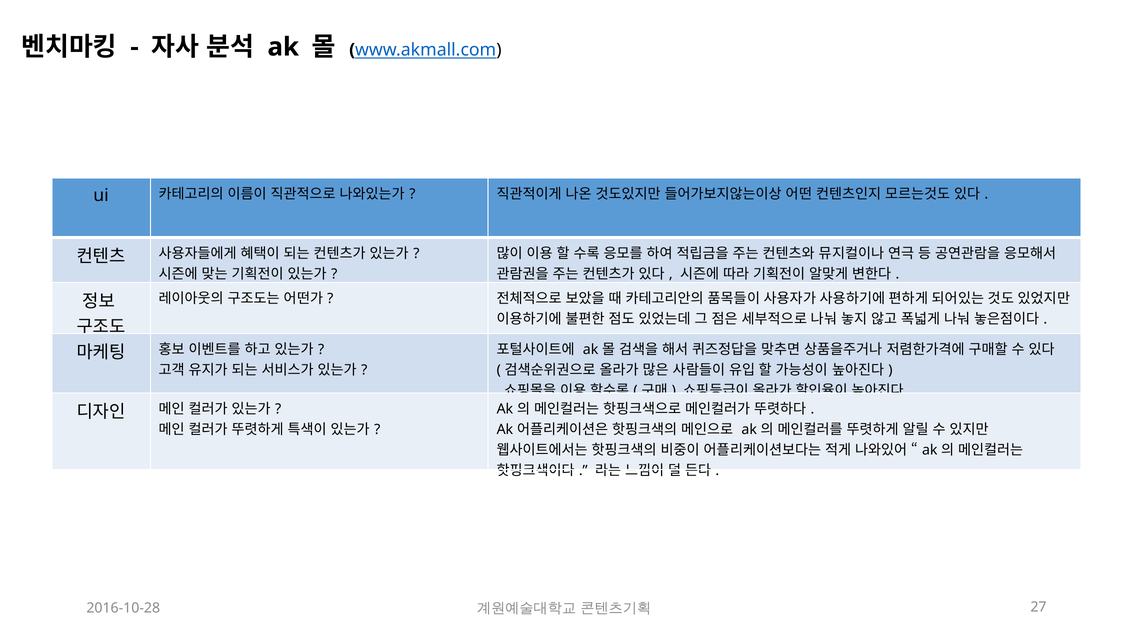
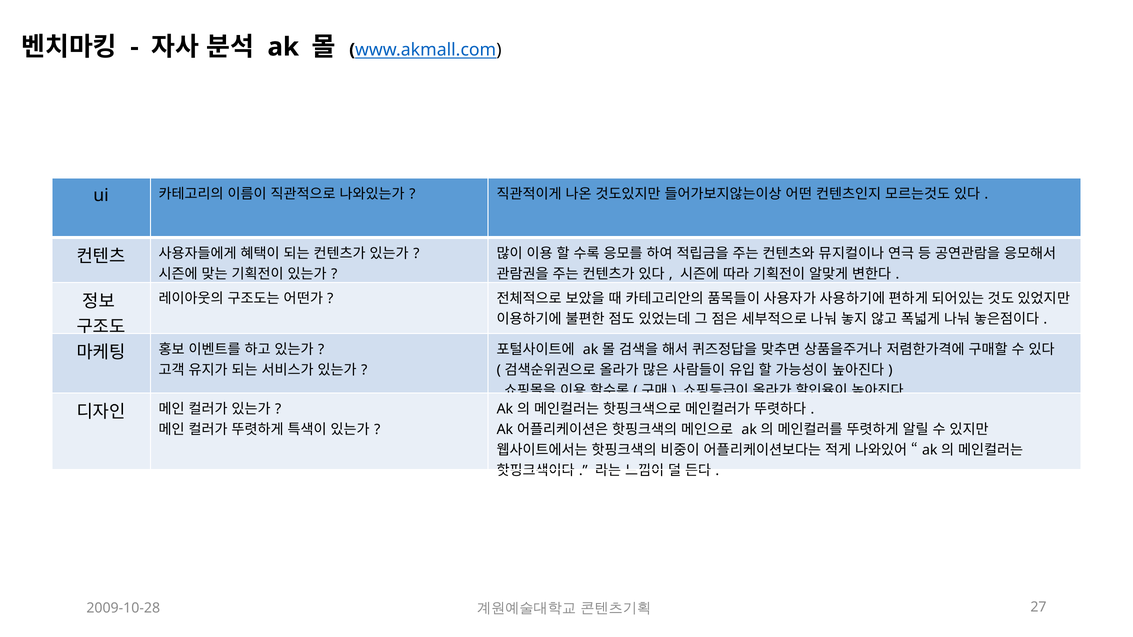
2016-10-28: 2016-10-28 -> 2009-10-28 (123, 609)
